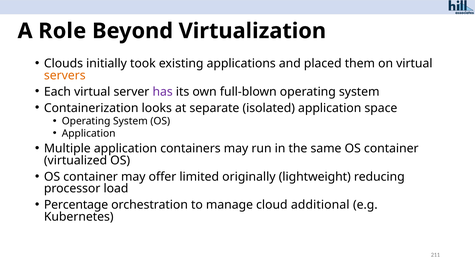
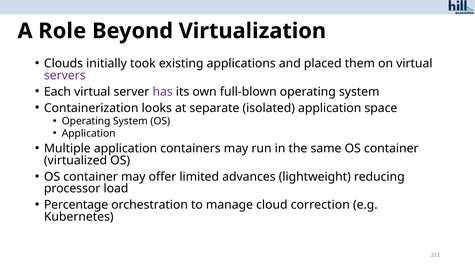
servers colour: orange -> purple (65, 75)
originally: originally -> advances (249, 177)
additional: additional -> correction (320, 205)
